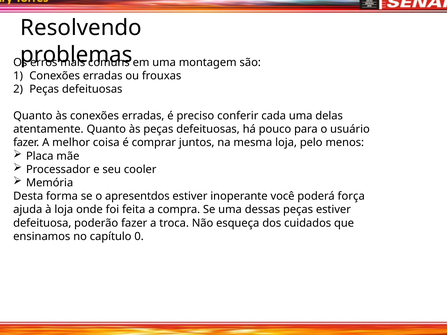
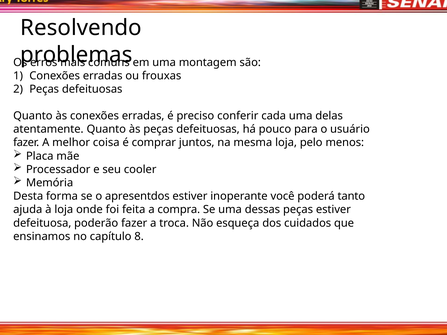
força: força -> tanto (351, 196)
0: 0 -> 8 (139, 237)
